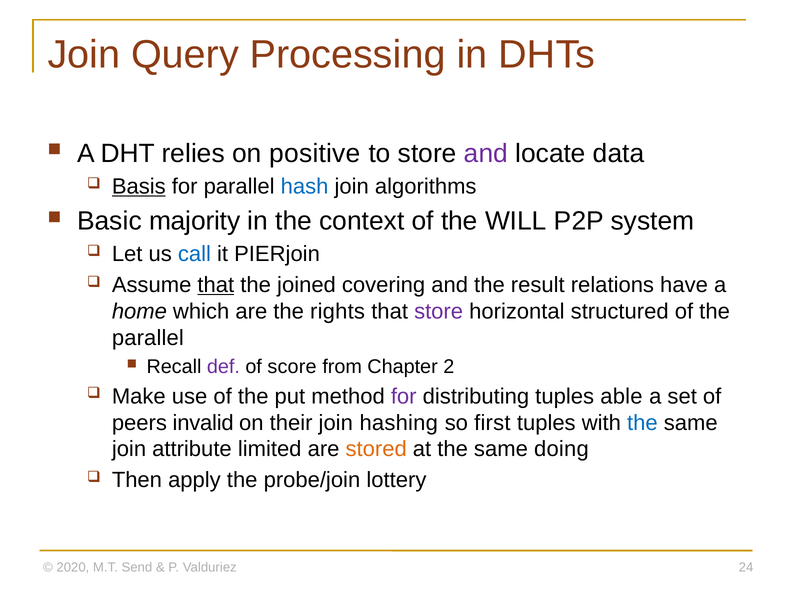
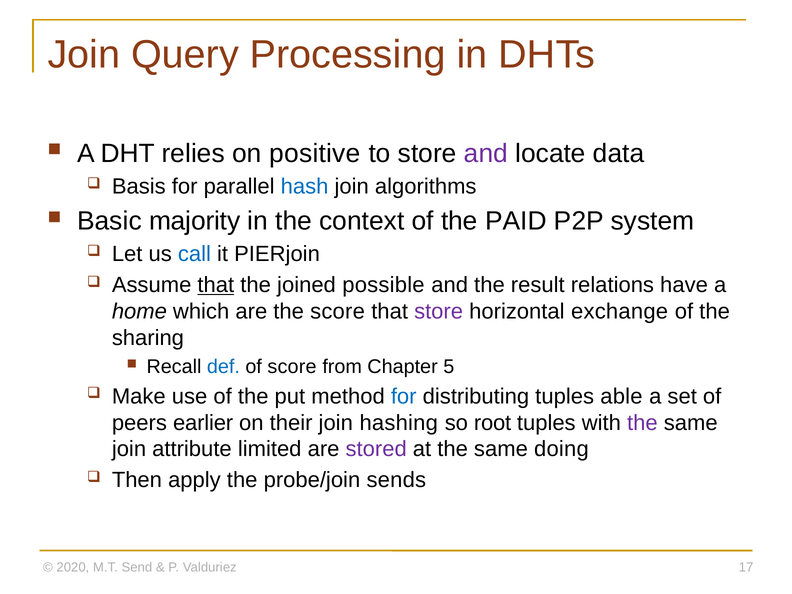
Basis underline: present -> none (139, 186)
WILL: WILL -> PAID (516, 221)
covering: covering -> possible (383, 285)
the rights: rights -> score (338, 311)
structured: structured -> exchange (620, 311)
parallel: parallel -> sharing (148, 338)
def colour: purple -> blue (223, 367)
2: 2 -> 5 (449, 367)
for colour: purple -> blue (404, 396)
invalid: invalid -> earlier (203, 423)
first: first -> root (493, 423)
the colour: blue -> purple (642, 423)
stored colour: orange -> purple (376, 449)
lottery: lottery -> sends (396, 480)
24: 24 -> 17 (746, 567)
